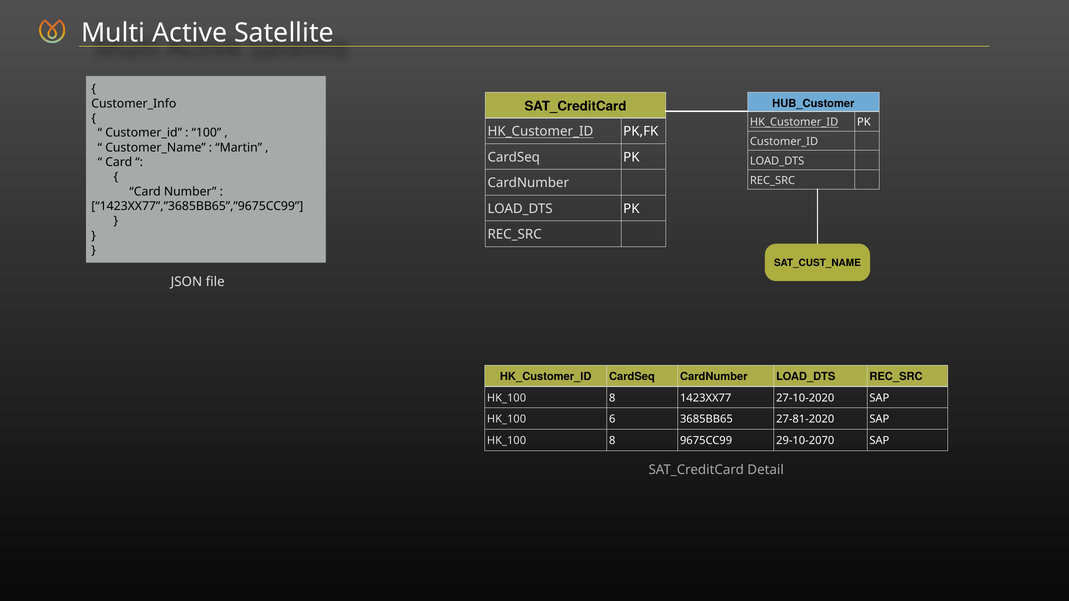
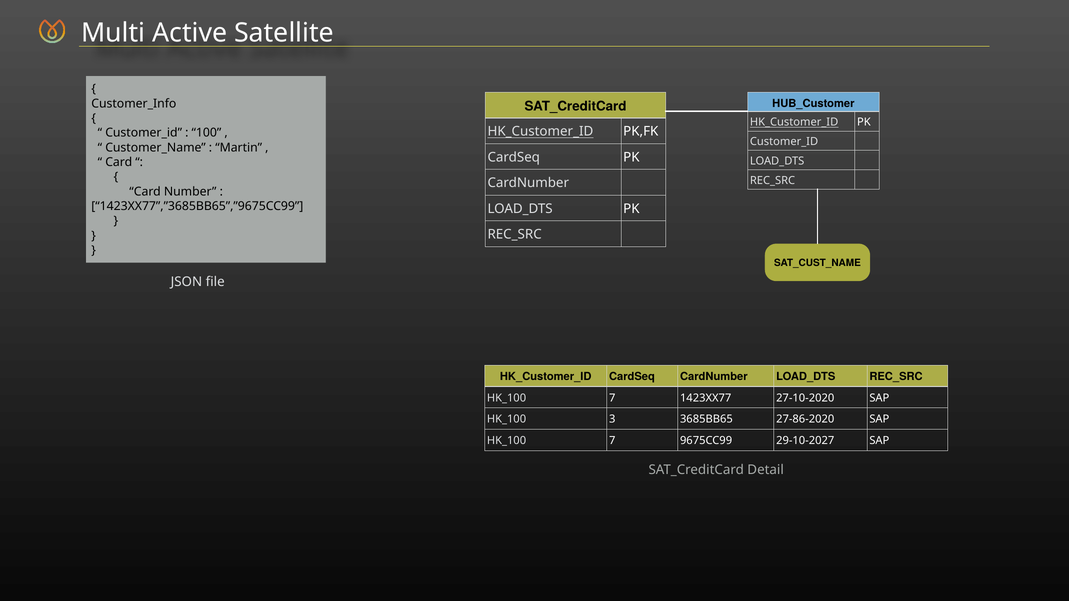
8: 8 -> 7 (612, 398)
6: 6 -> 3 (612, 419)
27-81-2020: 27-81-2020 -> 27-86-2020 (805, 419)
8: 8 -> 7 (612, 441)
29-10-2070: 29-10-2070 -> 29-10-2027 (805, 441)
